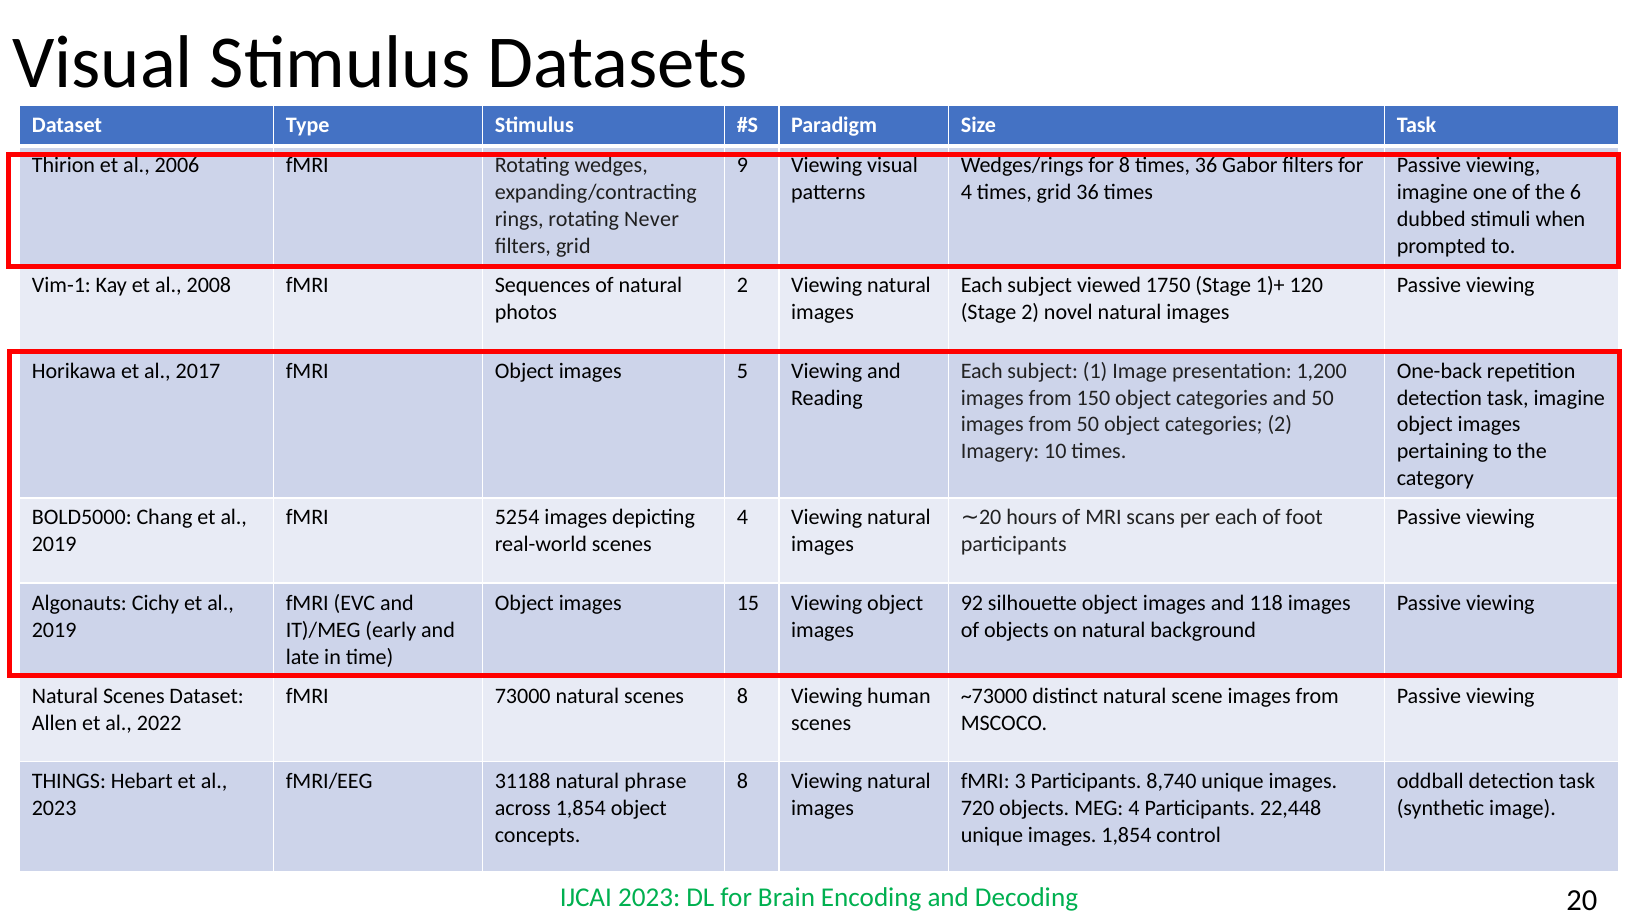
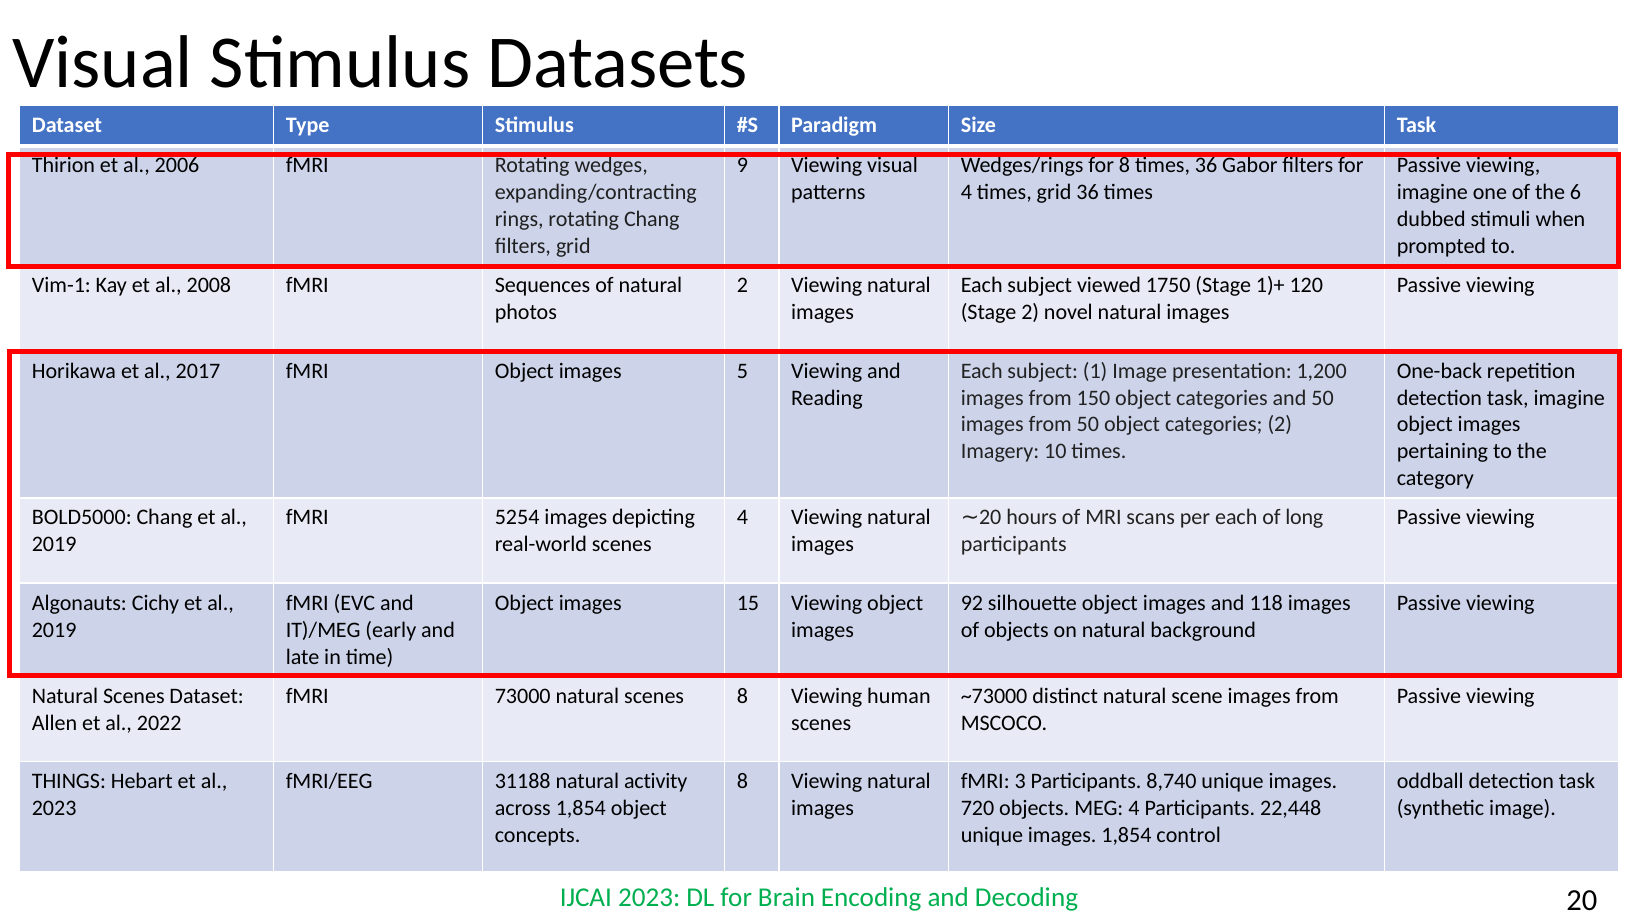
rotating Never: Never -> Chang (652, 219)
foot: foot -> long (1304, 518)
phrase: phrase -> activity (656, 781)
